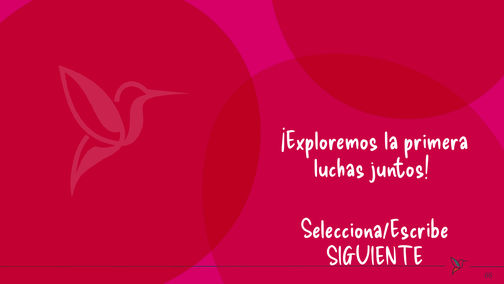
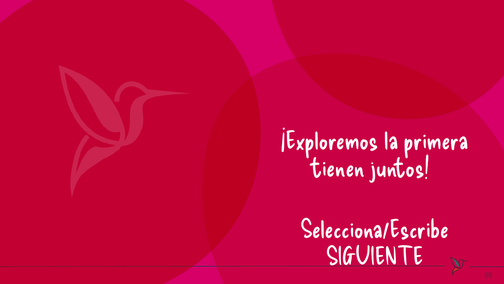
luchas: luchas -> tienen (339, 168)
